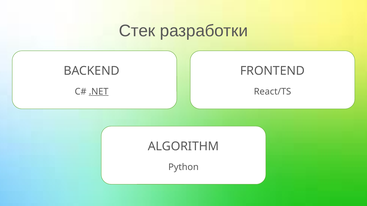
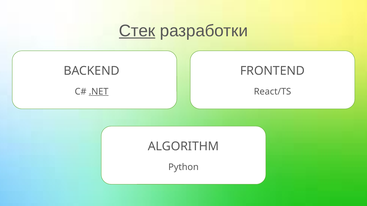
Стек underline: none -> present (137, 31)
